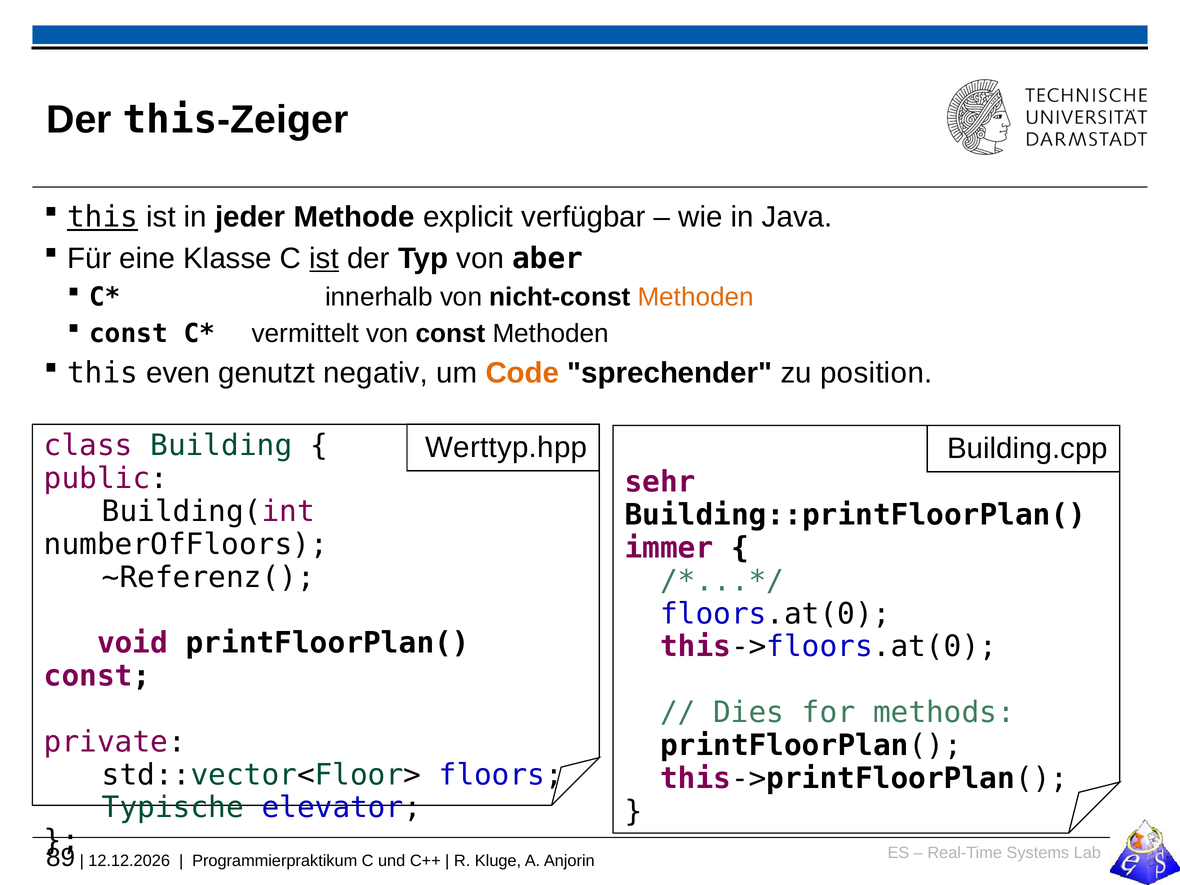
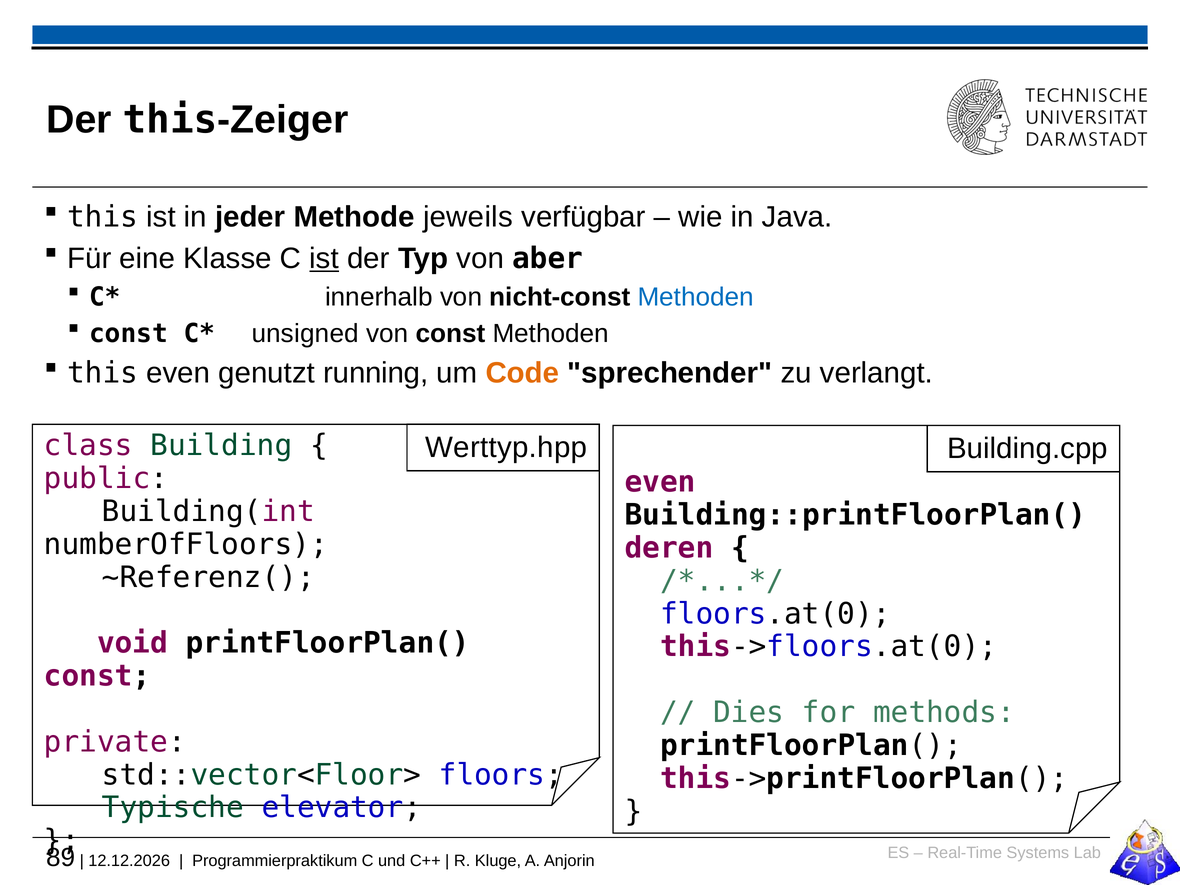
this underline: present -> none (103, 217)
explicit: explicit -> jeweils (468, 217)
Methoden colour: orange -> blue (696, 297)
vermittelt: vermittelt -> unsigned (305, 334)
negativ: negativ -> running (376, 373)
position: position -> verlangt (876, 373)
sehr: sehr -> even (660, 482)
immer: immer -> deren (669, 548)
